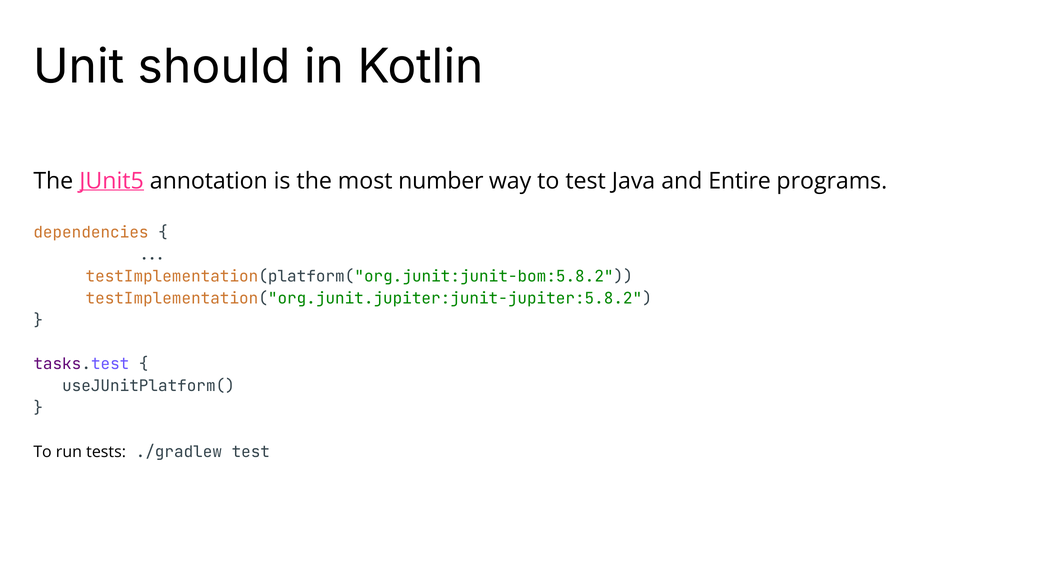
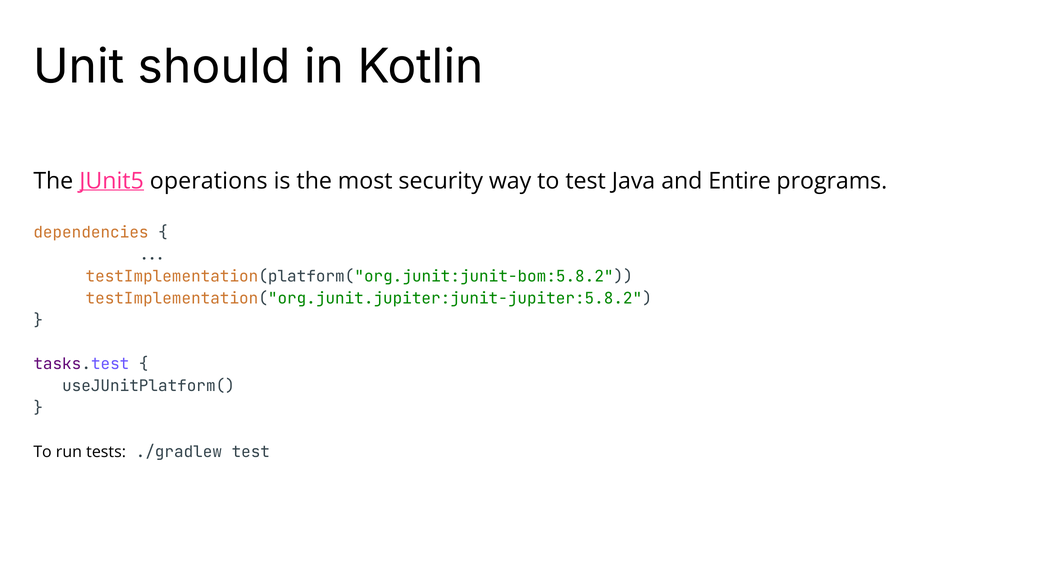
annotation: annotation -> operations (209, 181)
number: number -> security (441, 181)
